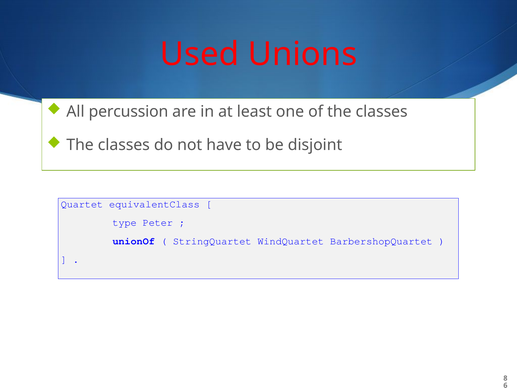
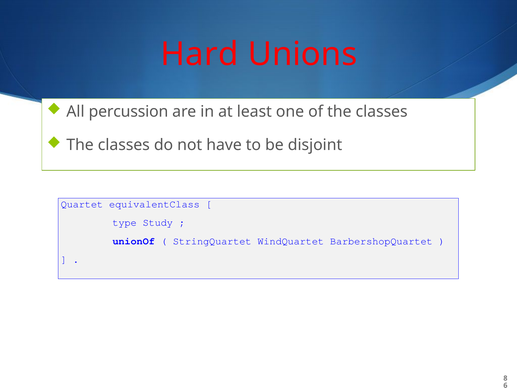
Used: Used -> Hard (199, 54)
Peter: Peter -> Study (158, 222)
